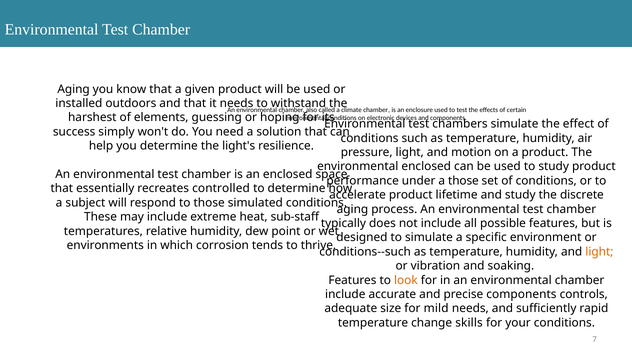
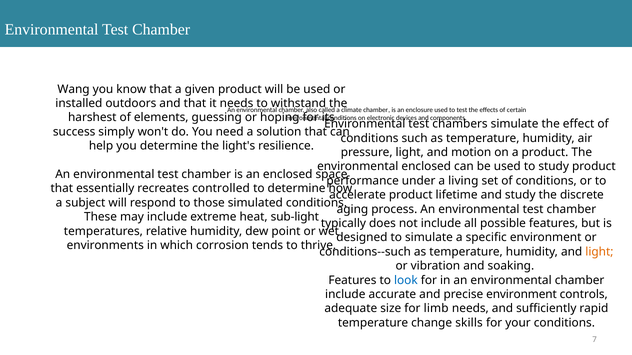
Aging: Aging -> Wang (74, 89)
a those: those -> living (463, 181)
sub-staff: sub-staff -> sub-light (295, 217)
look colour: orange -> blue (406, 281)
precise components: components -> environment (522, 295)
mild: mild -> limb (436, 309)
